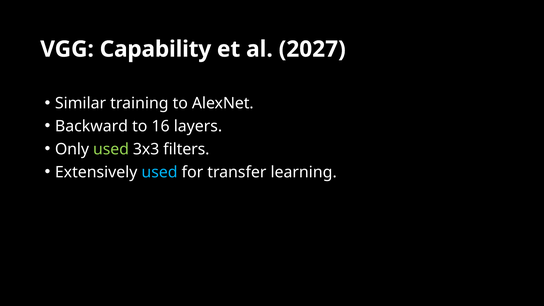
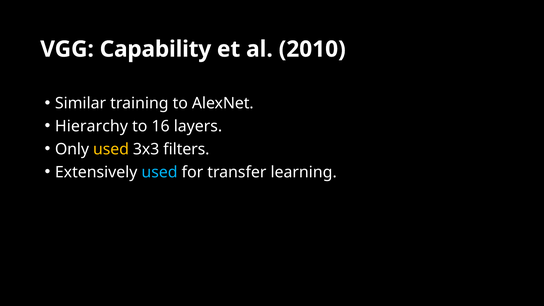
2027: 2027 -> 2010 (312, 49)
Backward: Backward -> Hierarchy (91, 126)
used colour: light green -> yellow (111, 149)
